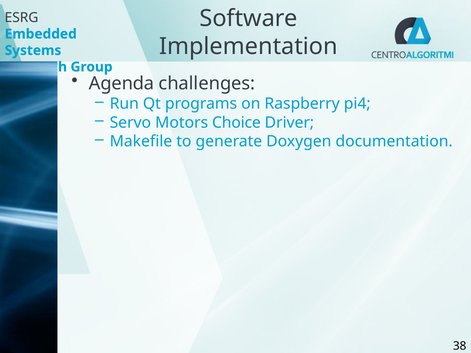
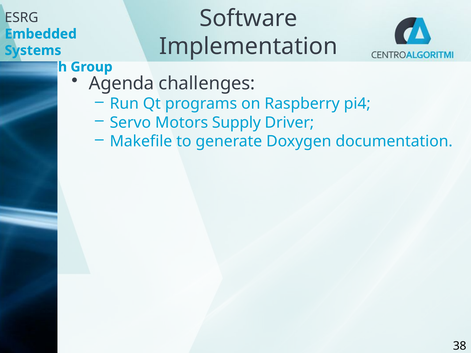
Choice: Choice -> Supply (236, 123)
